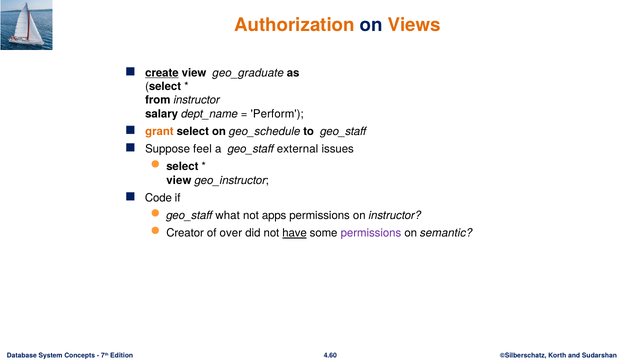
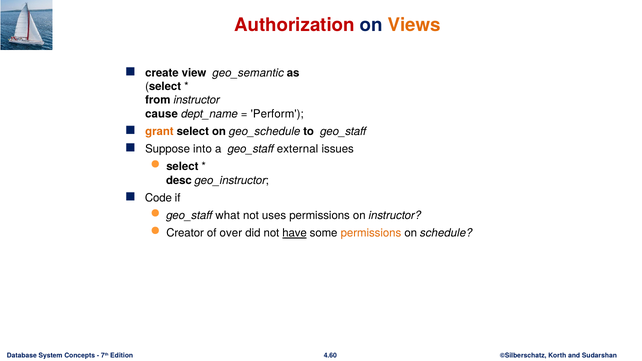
Authorization colour: orange -> red (294, 25)
create underline: present -> none (162, 73)
geo_graduate: geo_graduate -> geo_semantic (248, 73)
salary: salary -> cause (162, 114)
feel: feel -> into (202, 149)
view: view -> desc (179, 180)
apps: apps -> uses (274, 216)
permissions colour: purple -> orange (371, 233)
semantic: semantic -> schedule (446, 233)
